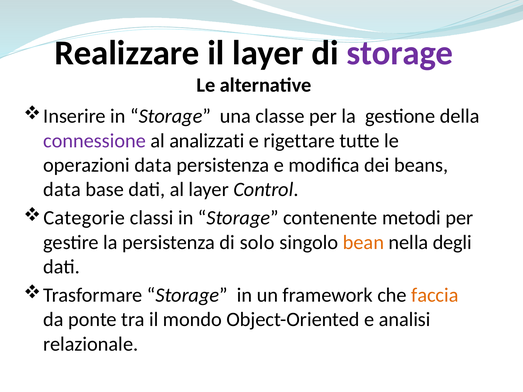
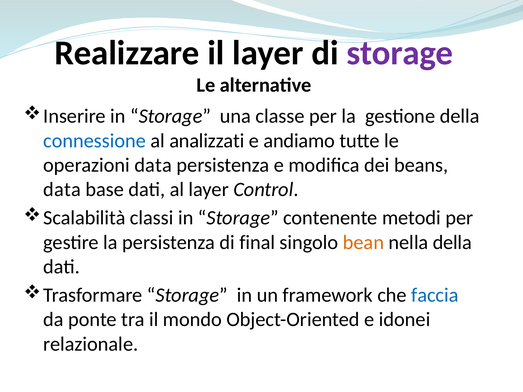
connessione colour: purple -> blue (95, 141)
rigettare: rigettare -> andiamo (299, 141)
Categorie: Categorie -> Scalabilità (84, 218)
solo: solo -> final (257, 242)
nella degli: degli -> della (452, 242)
faccia colour: orange -> blue (435, 295)
analisi: analisi -> idonei (405, 320)
